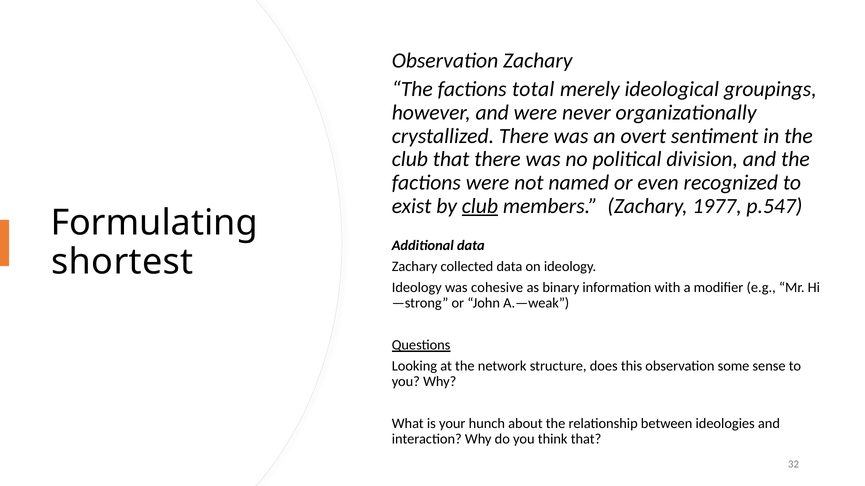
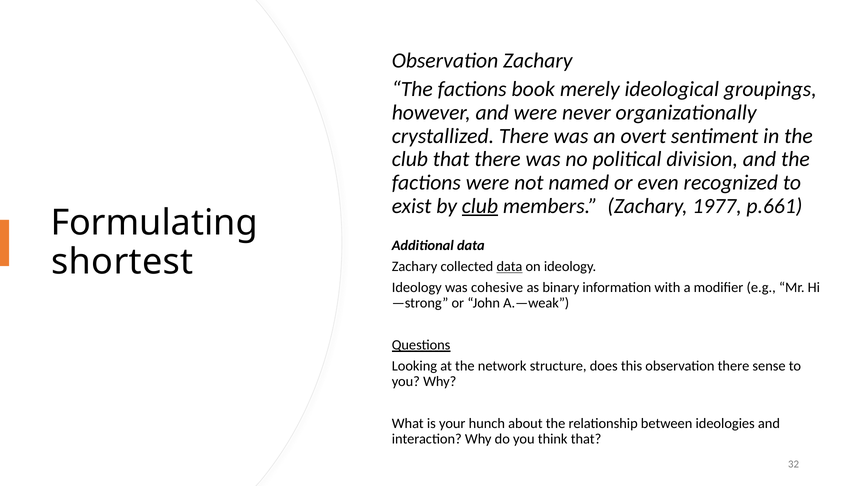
total: total -> book (533, 89)
p.547: p.547 -> p.661 (774, 206)
data underline: none -> present (509, 267)
observation some: some -> there (734, 366)
